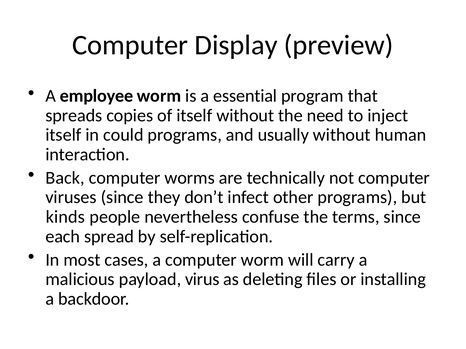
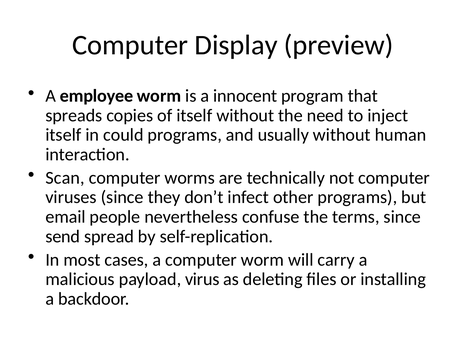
essential: essential -> innocent (245, 96)
Back: Back -> Scan (65, 178)
kinds: kinds -> email (66, 217)
each: each -> send (63, 237)
